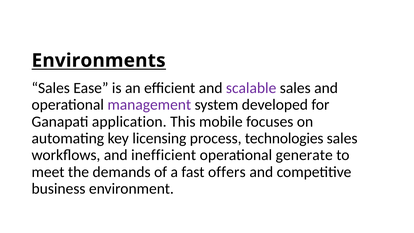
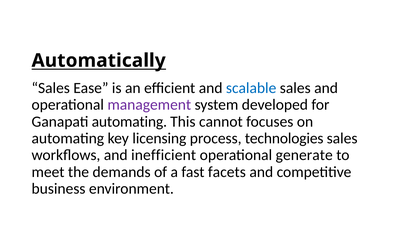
Environments: Environments -> Automatically (99, 60)
scalable colour: purple -> blue (251, 88)
Ganapati application: application -> automating (129, 122)
mobile: mobile -> cannot (221, 122)
offers: offers -> facets (227, 172)
